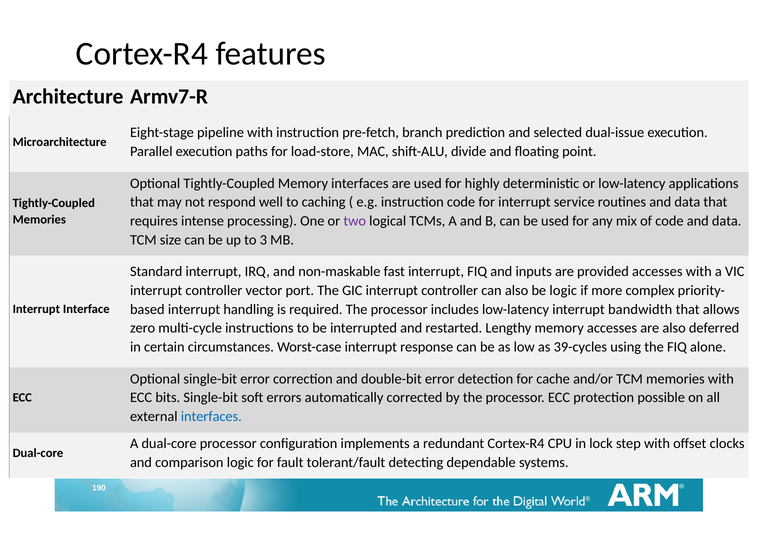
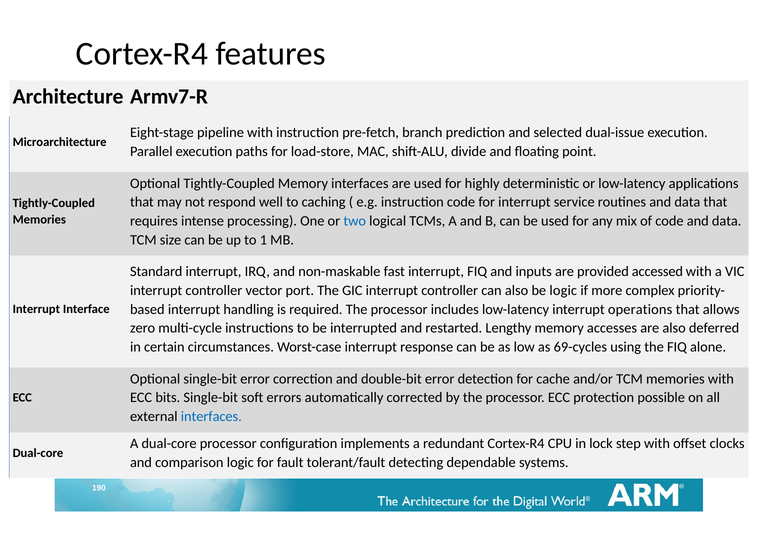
two colour: purple -> blue (355, 221)
3: 3 -> 1 (263, 240)
provided accesses: accesses -> accessed (657, 271)
bandwidth: bandwidth -> operations (640, 309)
39-cycles: 39-cycles -> 69-cycles (580, 347)
